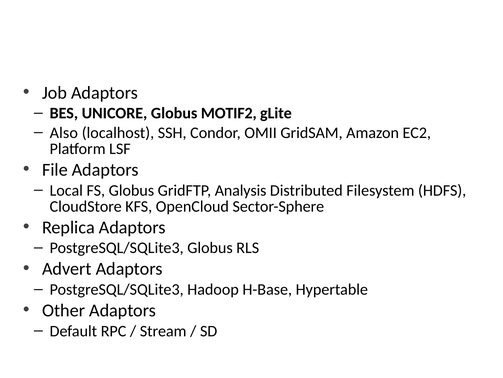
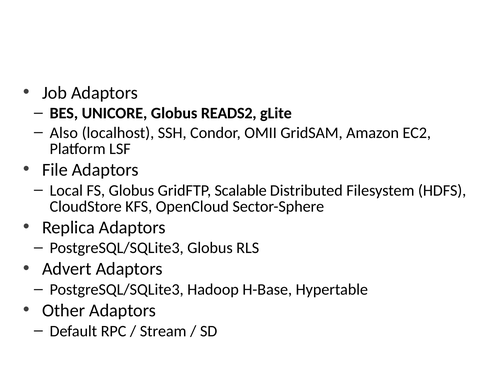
MOTIF2: MOTIF2 -> READS2 (229, 113)
Analysis: Analysis -> Scalable (241, 190)
